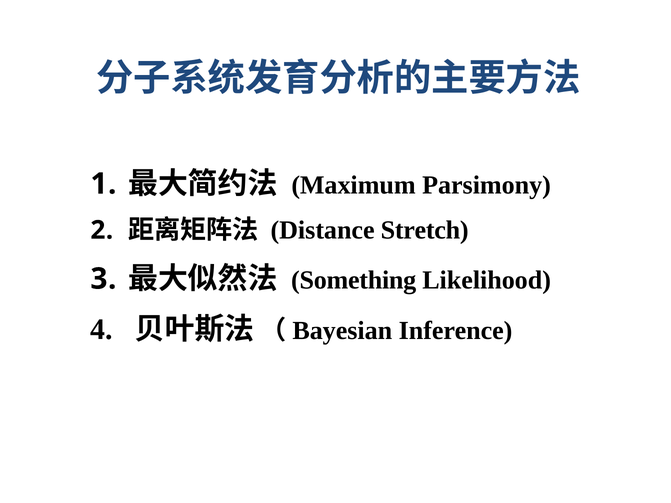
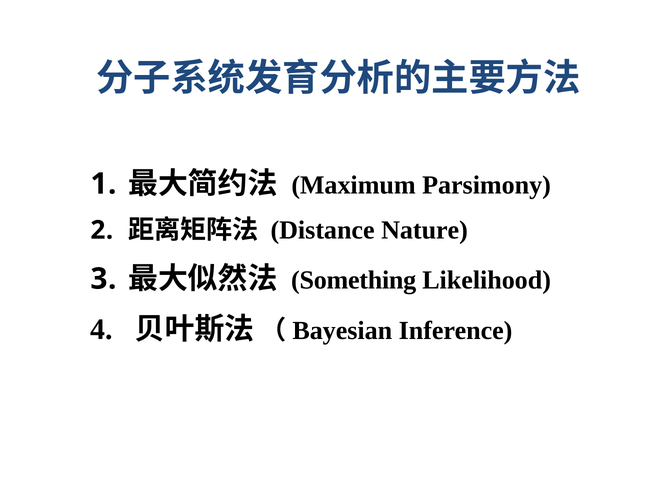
Stretch: Stretch -> Nature (424, 230)
